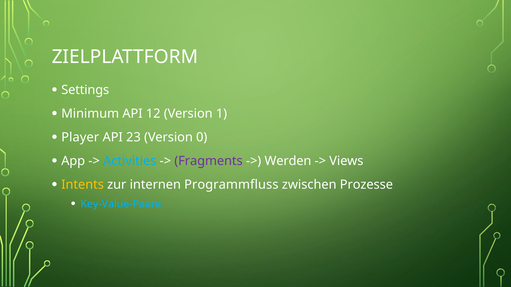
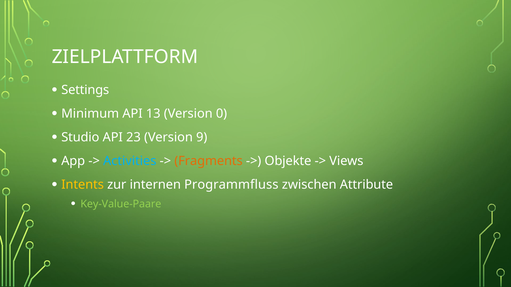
12: 12 -> 13 (153, 114)
1: 1 -> 0 (221, 114)
Player: Player -> Studio (80, 138)
0: 0 -> 9 (202, 138)
Fragments colour: purple -> orange (209, 161)
Werden: Werden -> Objekte (288, 161)
Prozesse: Prozesse -> Attribute (366, 185)
Key-Value-Paare colour: light blue -> light green (121, 204)
